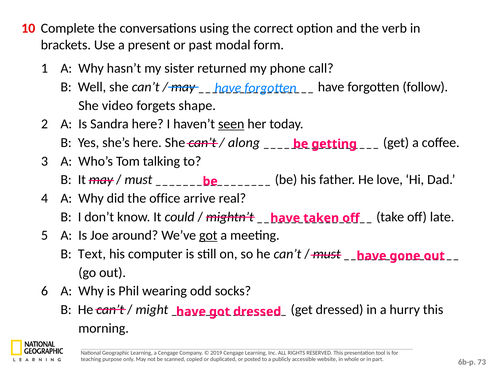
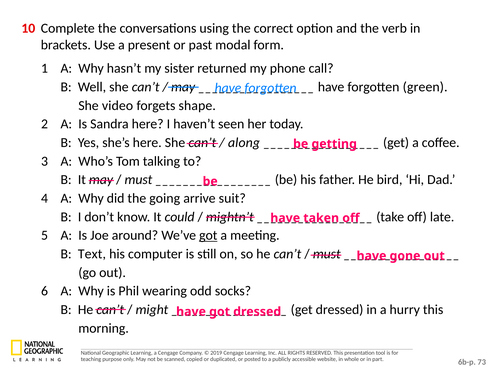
follow: follow -> green (425, 87)
seen underline: present -> none (231, 124)
love: love -> bird (390, 179)
office: office -> going (165, 198)
real: real -> suit (232, 198)
